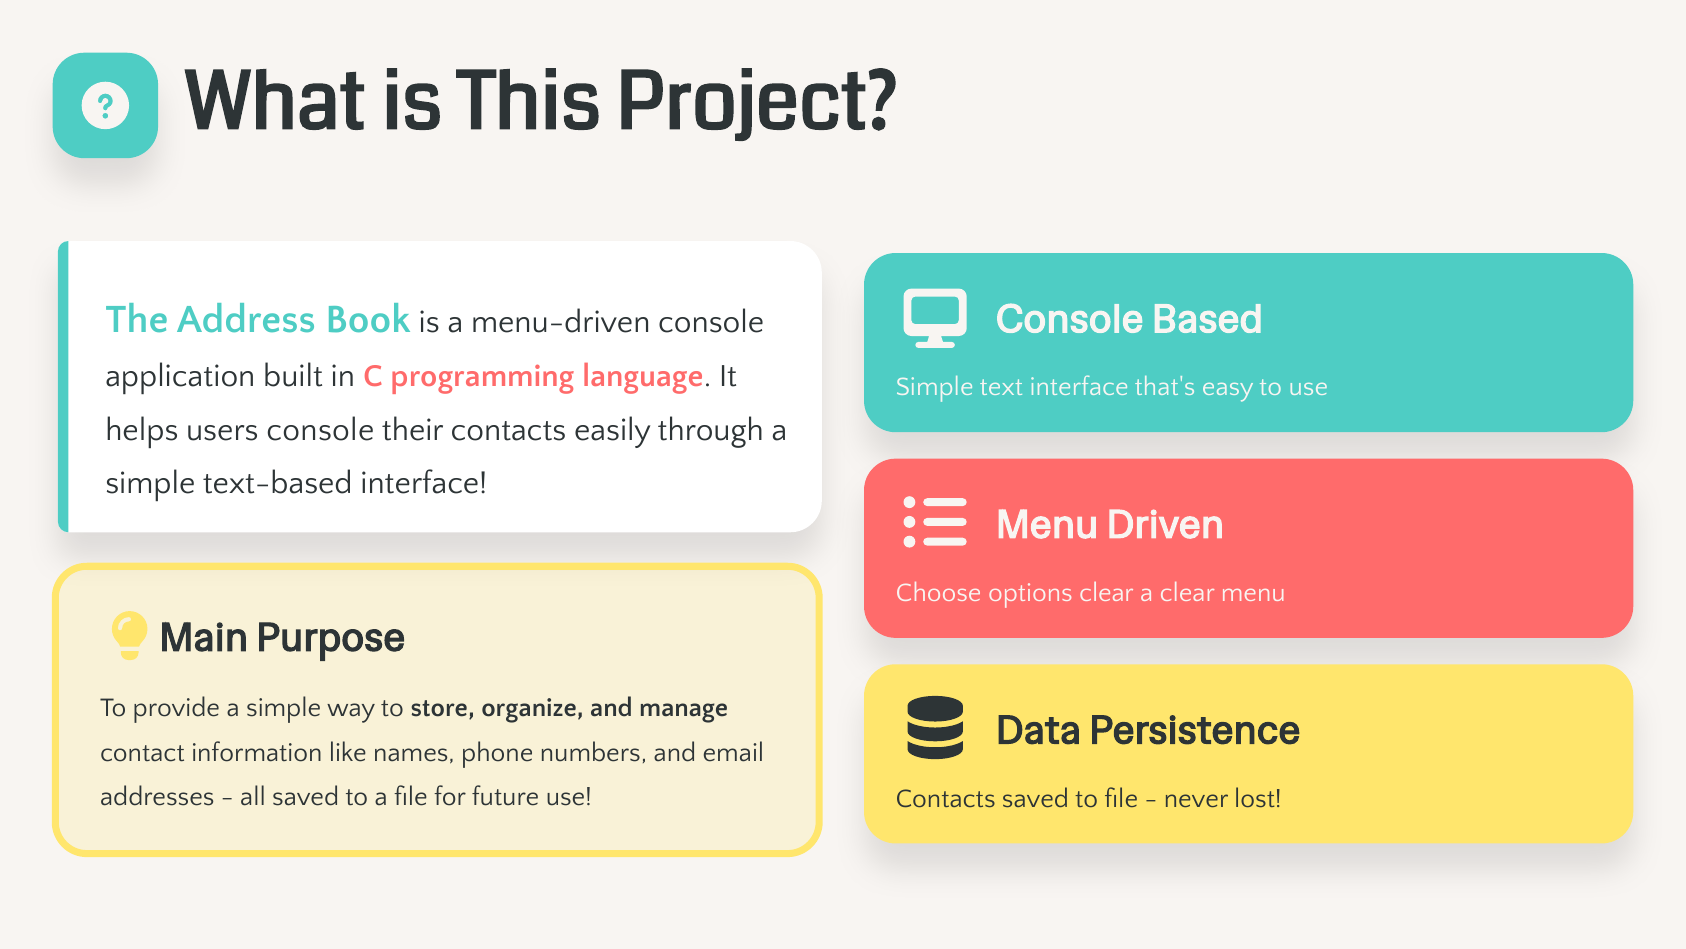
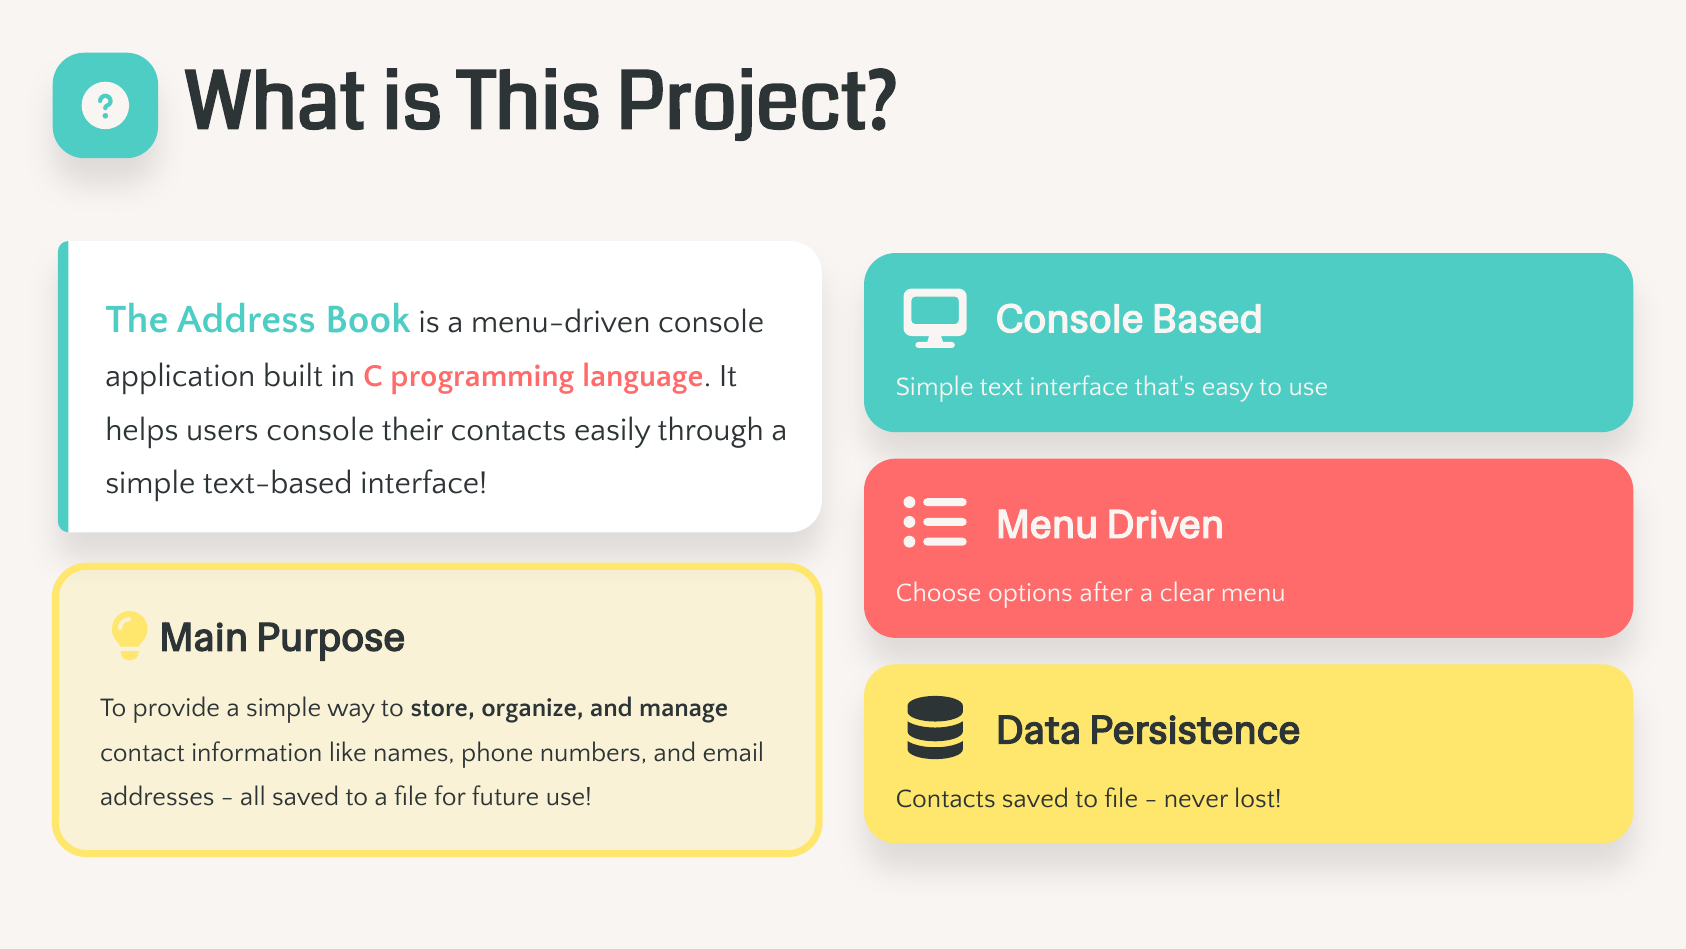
options clear: clear -> after (1106, 592)
